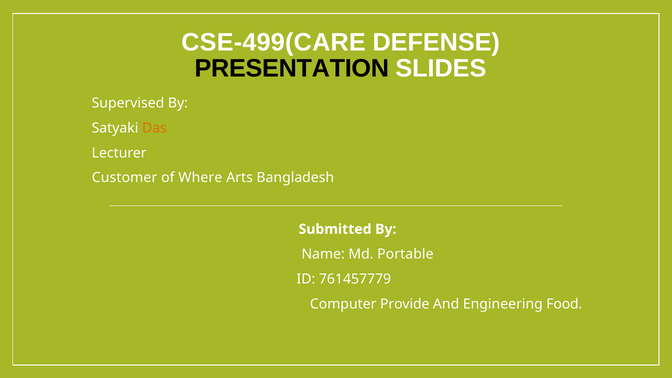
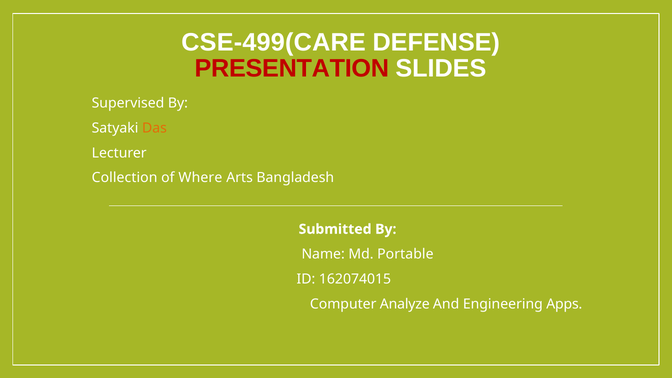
PRESENTATION colour: black -> red (292, 68)
Customer: Customer -> Collection (125, 178)
761457779: 761457779 -> 162074015 (355, 279)
Provide: Provide -> Analyze (405, 304)
Food: Food -> Apps (564, 304)
